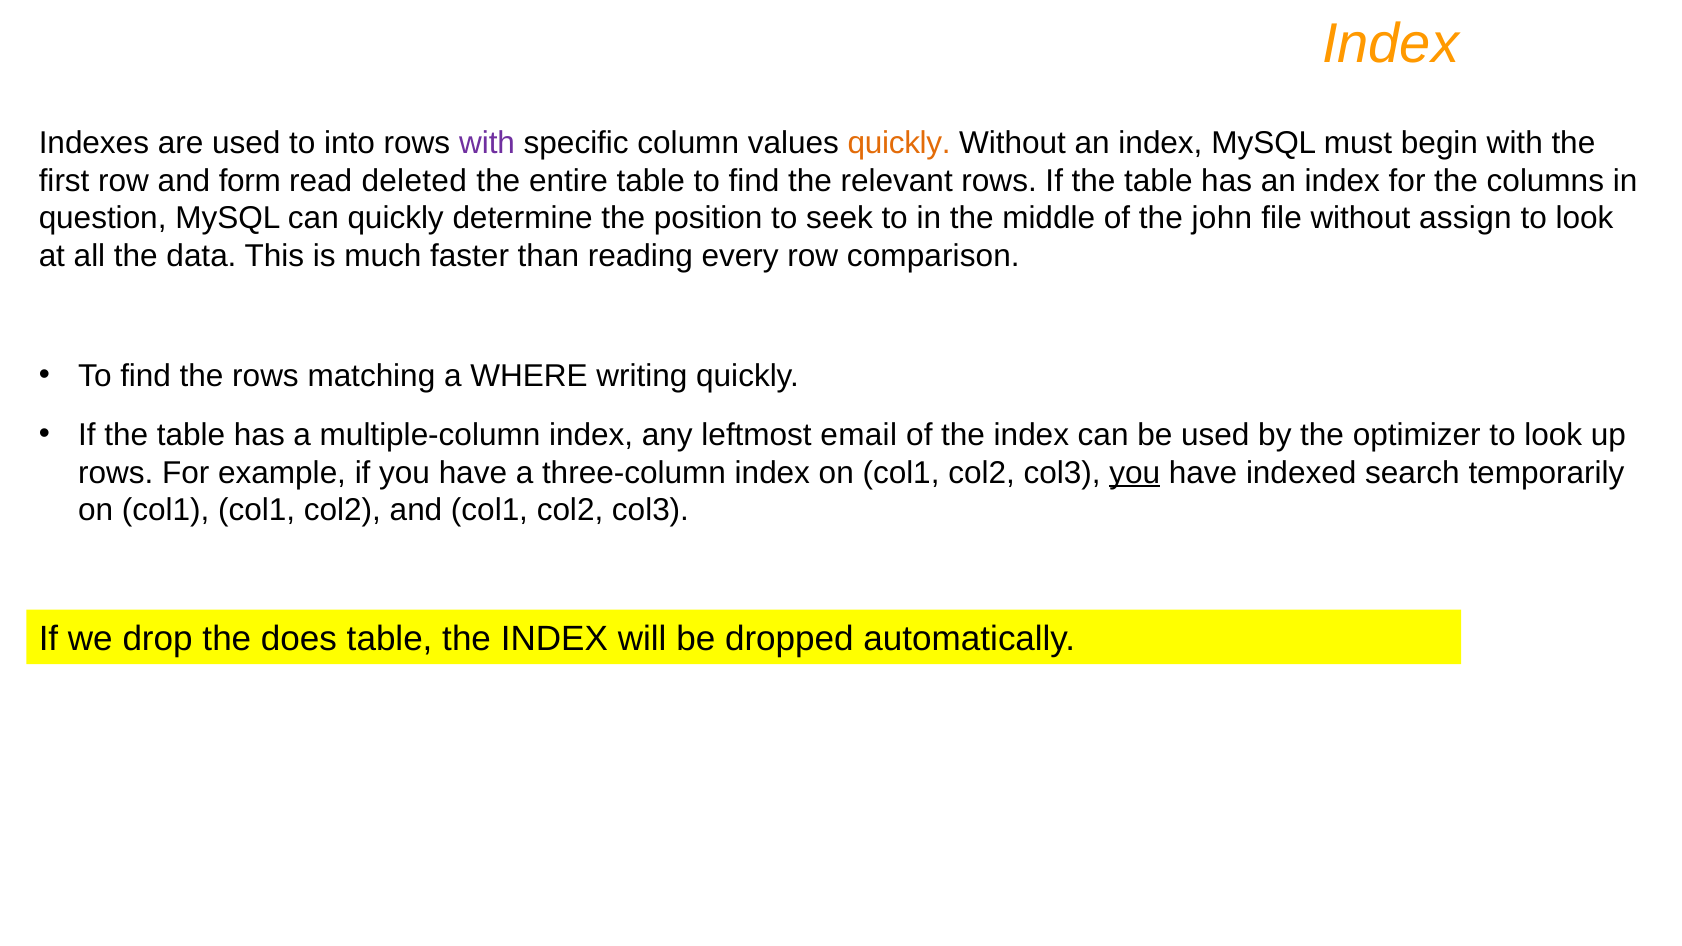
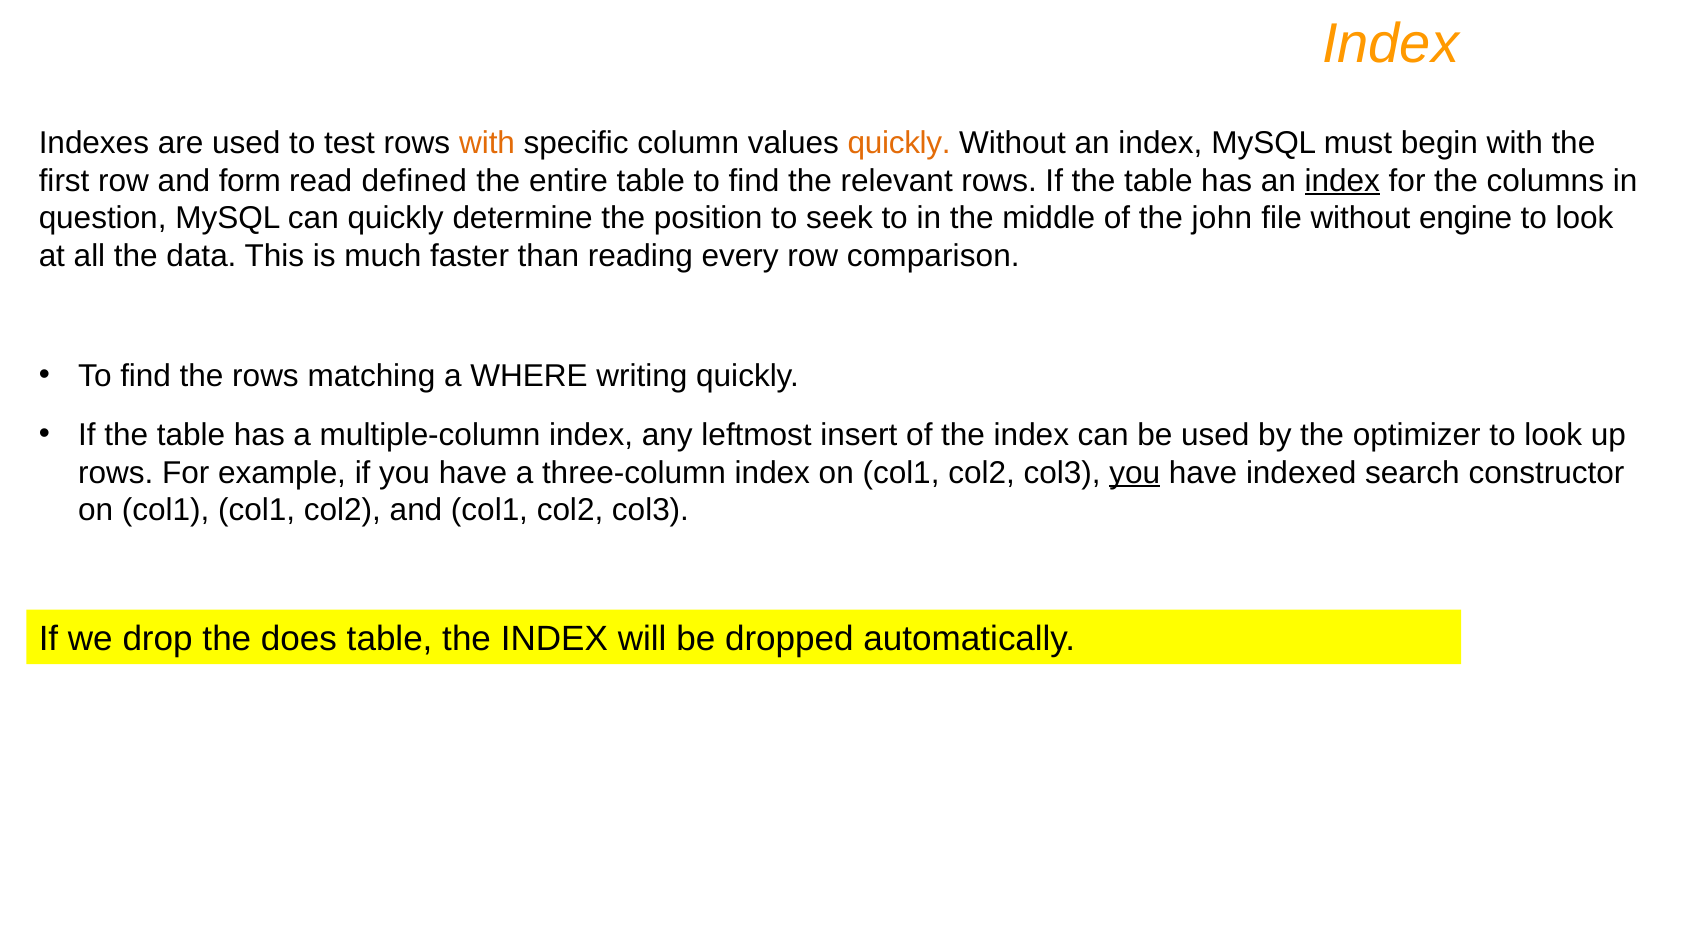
into: into -> test (350, 143)
with colour: purple -> orange (487, 143)
deleted: deleted -> defined (414, 181)
index underline: none -> present (1342, 181)
assign: assign -> engine (1466, 219)
email: email -> insert (859, 435)
temporarily: temporarily -> constructor (1546, 473)
